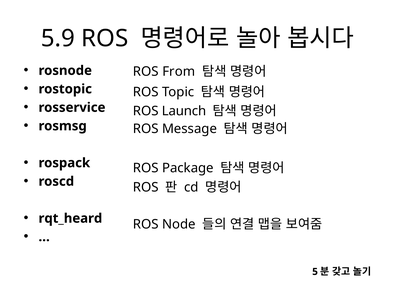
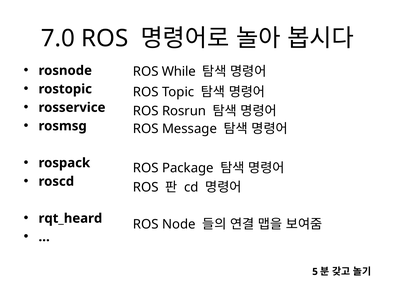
5.9: 5.9 -> 7.0 (58, 38)
From: From -> While (179, 71)
Launch: Launch -> Rosrun (184, 111)
